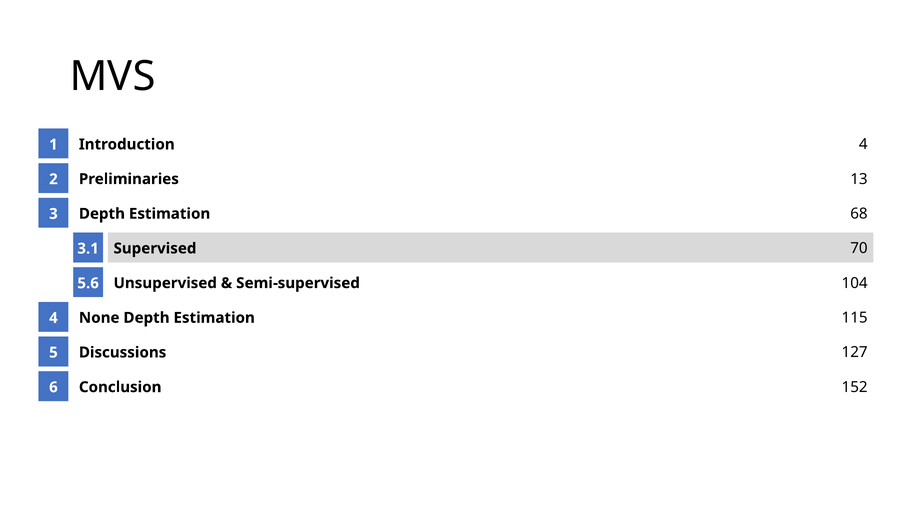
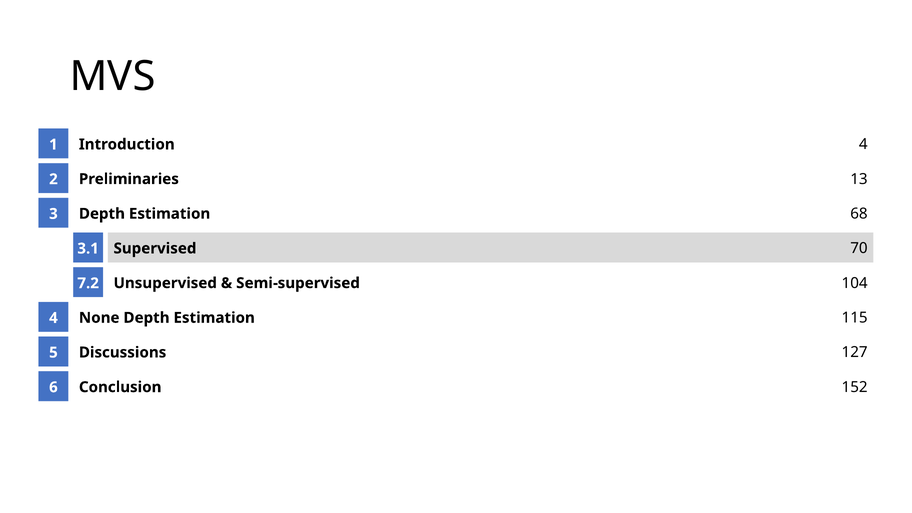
5.6: 5.6 -> 7.2 (88, 283)
